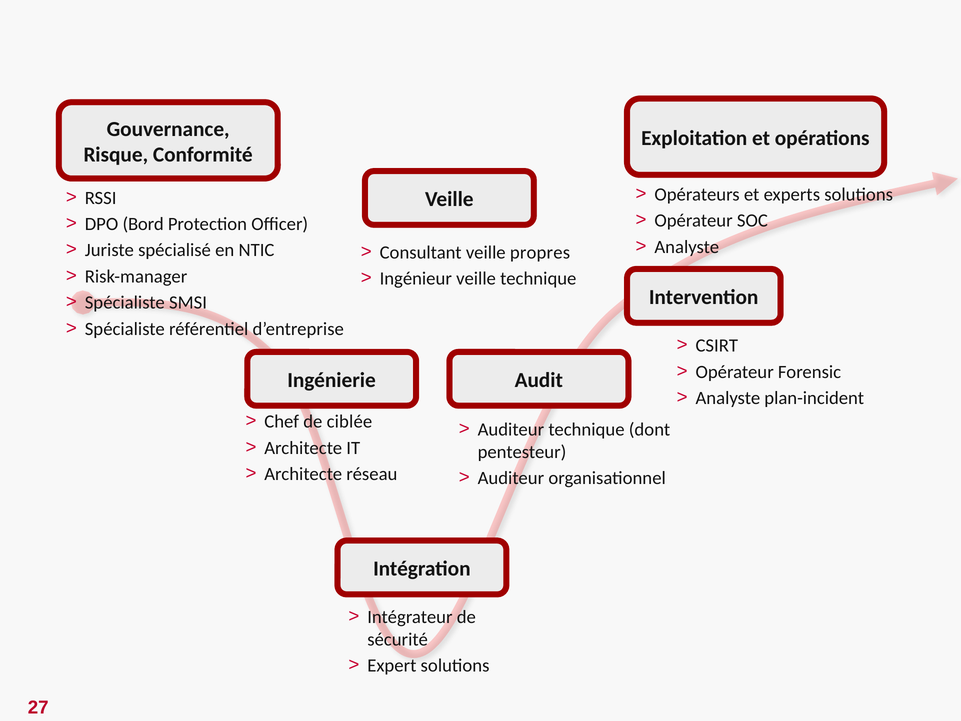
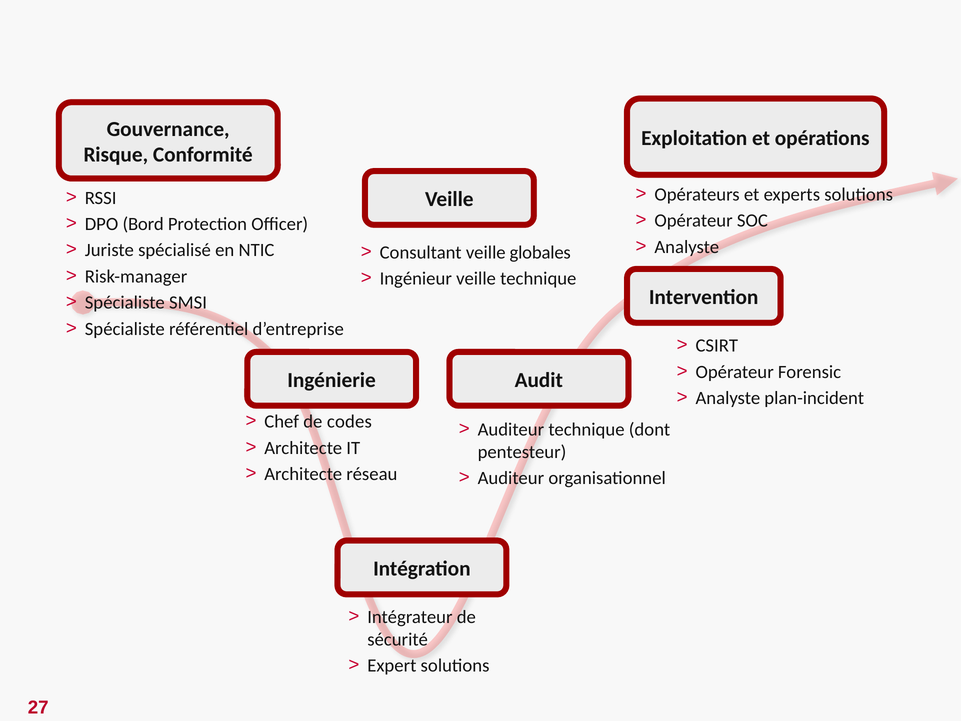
propres: propres -> globales (540, 252)
ciblée: ciblée -> codes (349, 422)
